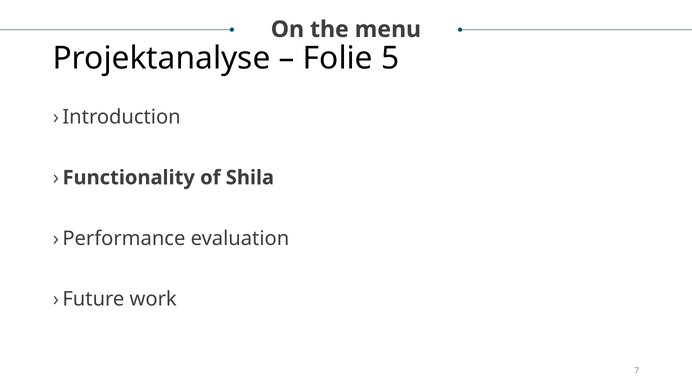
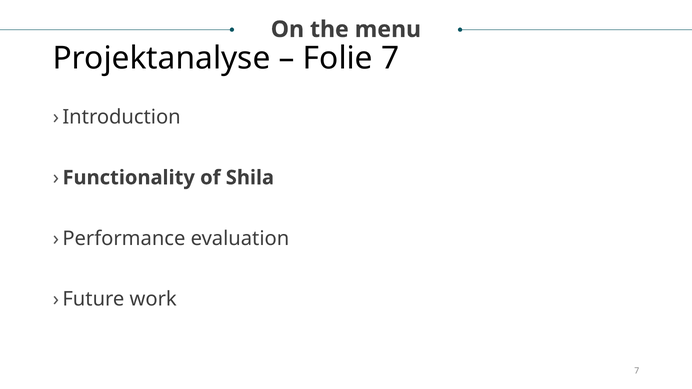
Folie 5: 5 -> 7 (390, 58)
